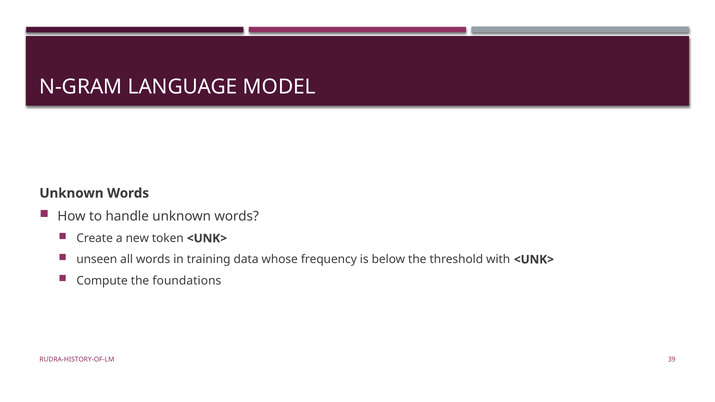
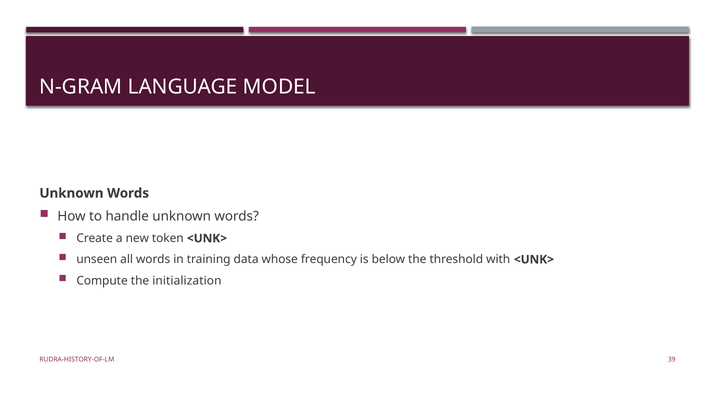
foundations: foundations -> initialization (187, 281)
